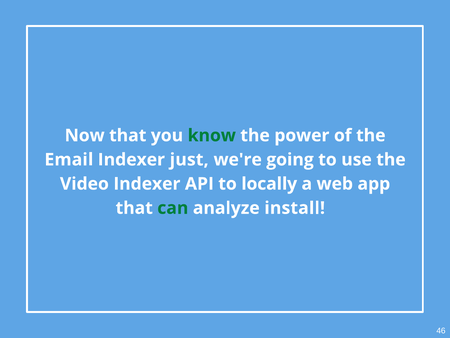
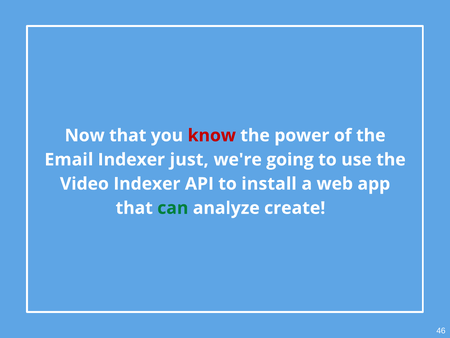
know colour: green -> red (212, 135)
locally: locally -> install (269, 184)
install: install -> create (295, 208)
